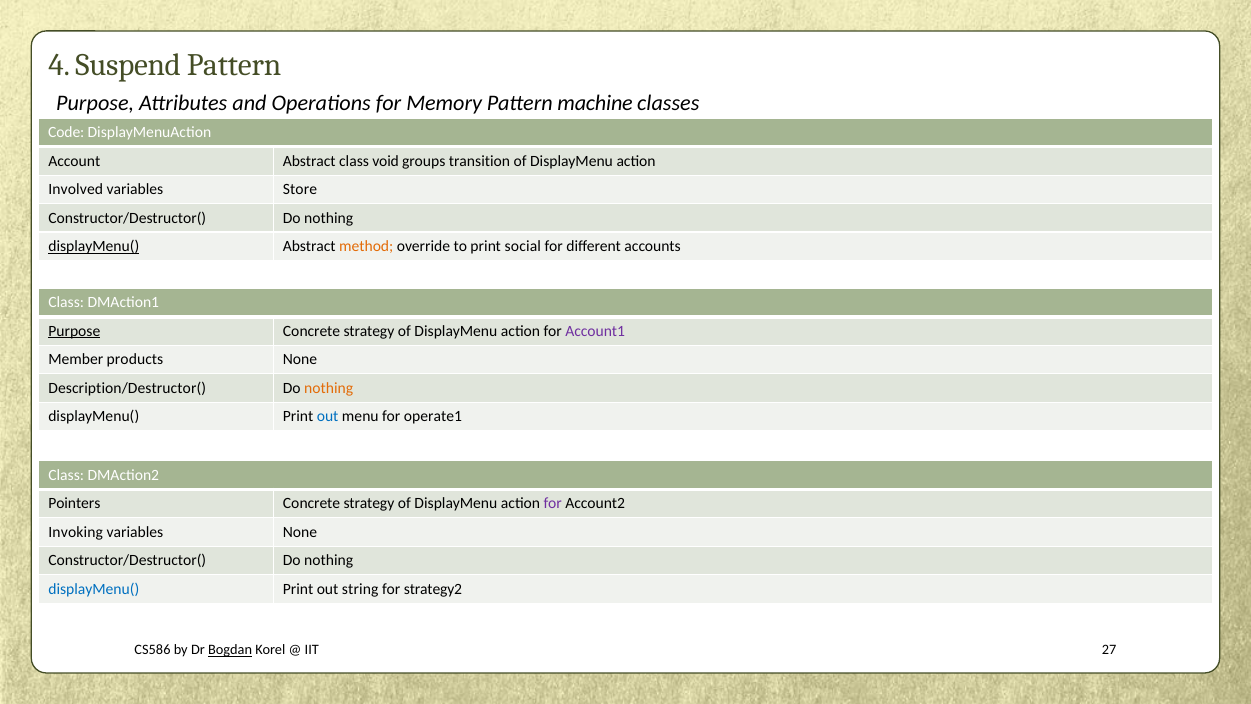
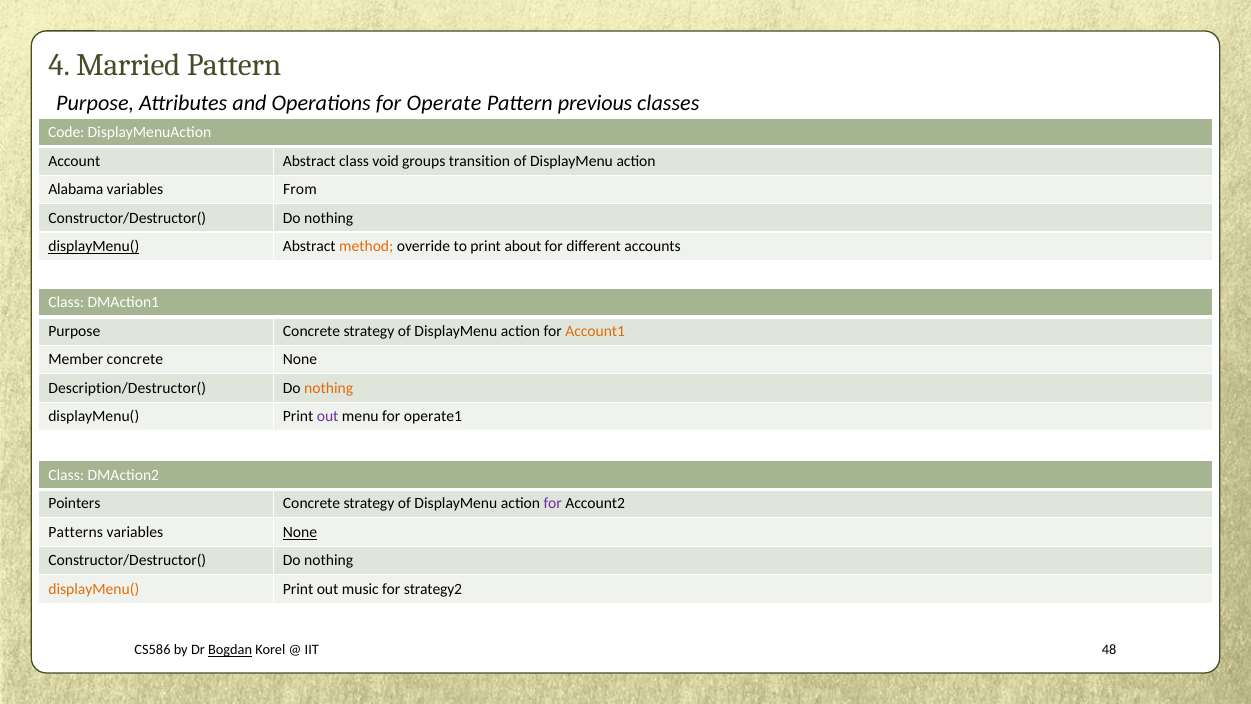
Suspend: Suspend -> Married (128, 65)
Memory: Memory -> Operate (444, 103)
machine: machine -> previous (595, 103)
Involved: Involved -> Alabama (76, 189)
Store: Store -> From (300, 189)
social: social -> about (523, 246)
Purpose underline: present -> none (74, 331)
Account1 colour: purple -> orange (595, 331)
Member products: products -> concrete (135, 360)
out colour: blue -> purple (328, 417)
Invoking: Invoking -> Patterns (76, 532)
None underline: none -> present (300, 532)
displayMenu( colour: blue -> orange (94, 589)
string: string -> music (360, 589)
27: 27 -> 48 (1109, 650)
